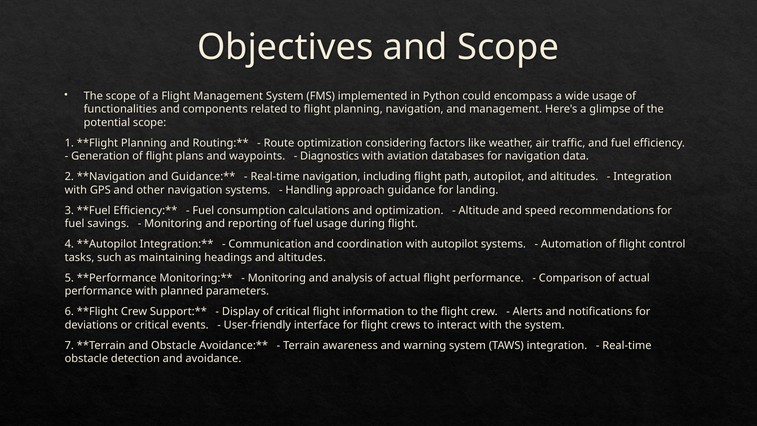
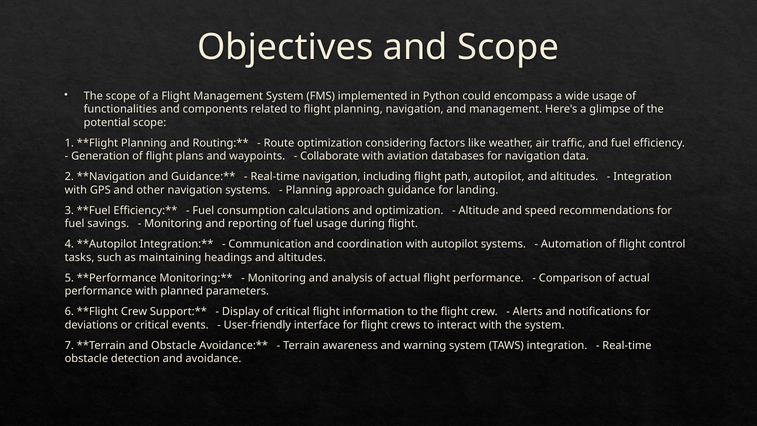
Diagnostics: Diagnostics -> Collaborate (330, 156)
Handling: Handling -> Planning (309, 190)
